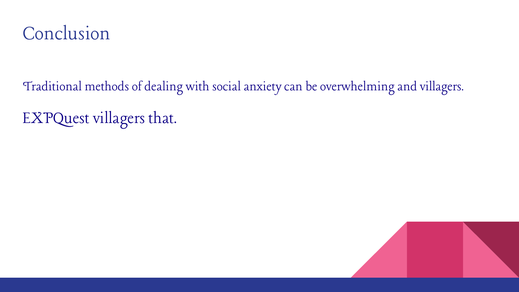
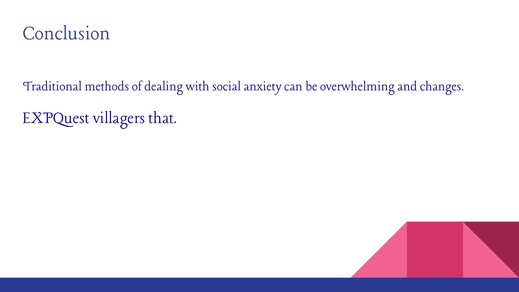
and villagers: villagers -> changes (442, 86)
